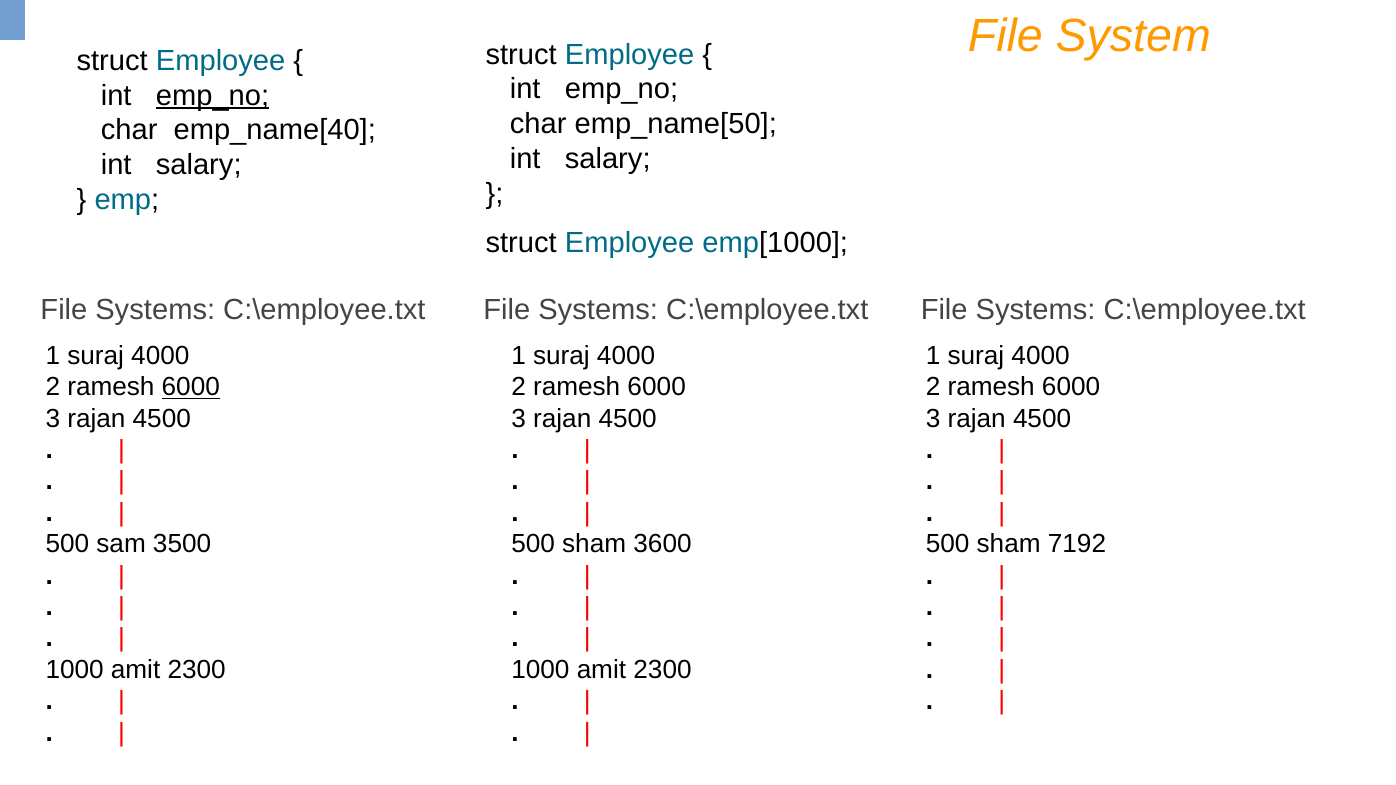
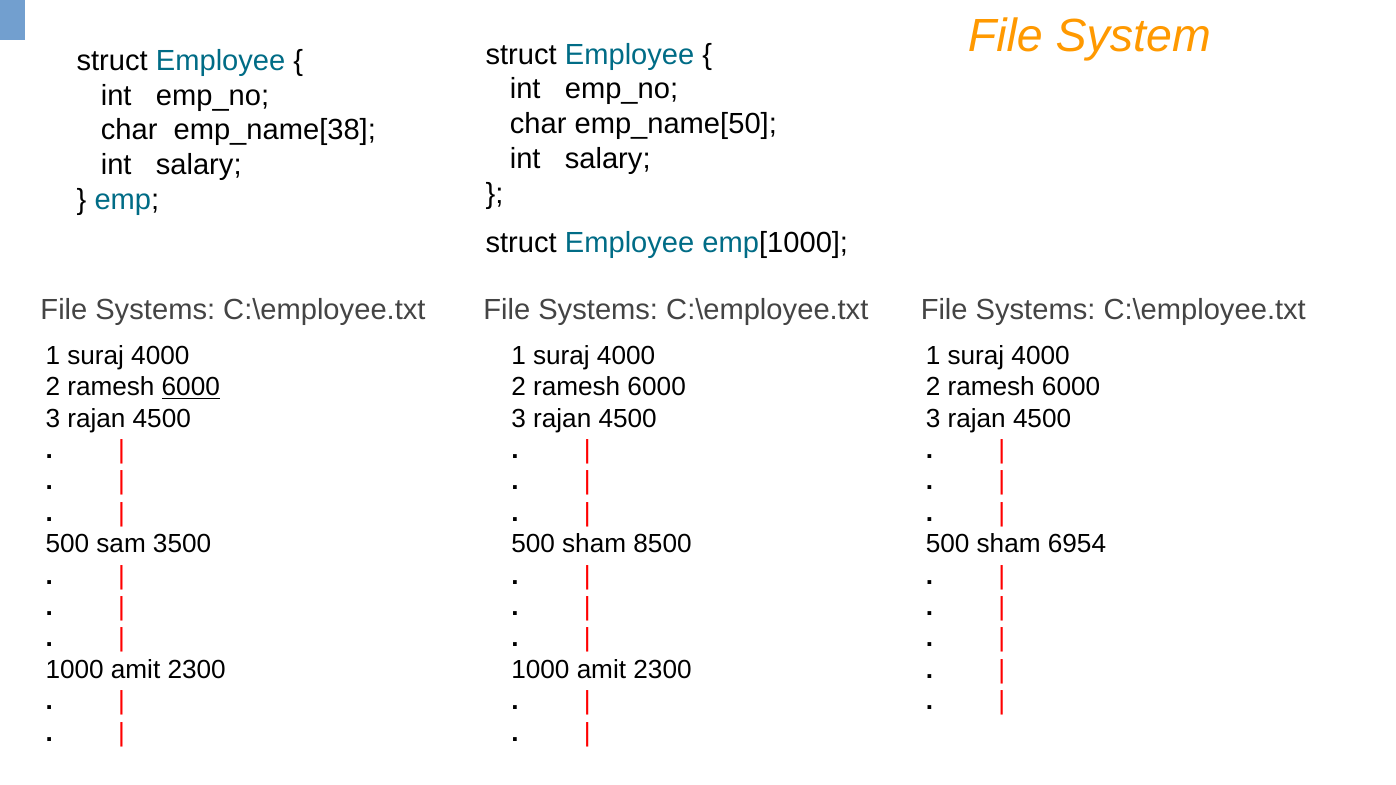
emp_no underline: present -> none (213, 96)
emp_name[40: emp_name[40 -> emp_name[38 (275, 130)
3600: 3600 -> 8500 (663, 544)
7192: 7192 -> 6954 (1077, 544)
